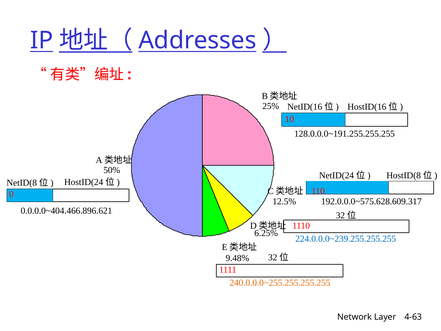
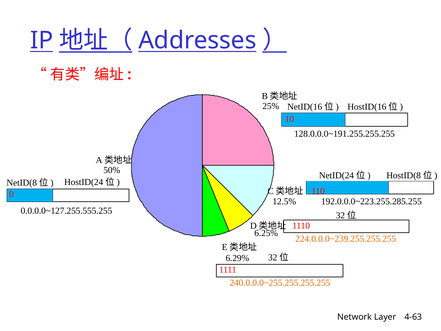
192.0.0.0~575.628.609.317: 192.0.0.0~575.628.609.317 -> 192.0.0.0~223.255.285.255 (371, 201)
0.0.0.0~404.466.896.621: 0.0.0.0~404.466.896.621 -> 0.0.0.0~127.255.555.255 (66, 211)
224.0.0.0~239.255.255.255 colour: blue -> orange (346, 239)
9.48%: 9.48% -> 6.29% (237, 258)
